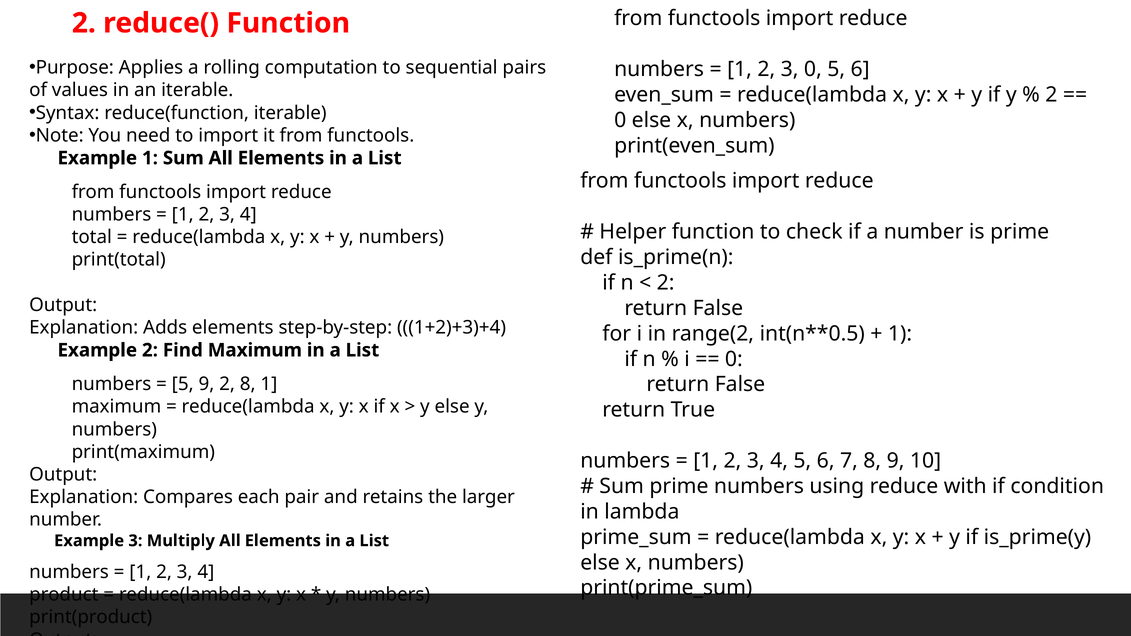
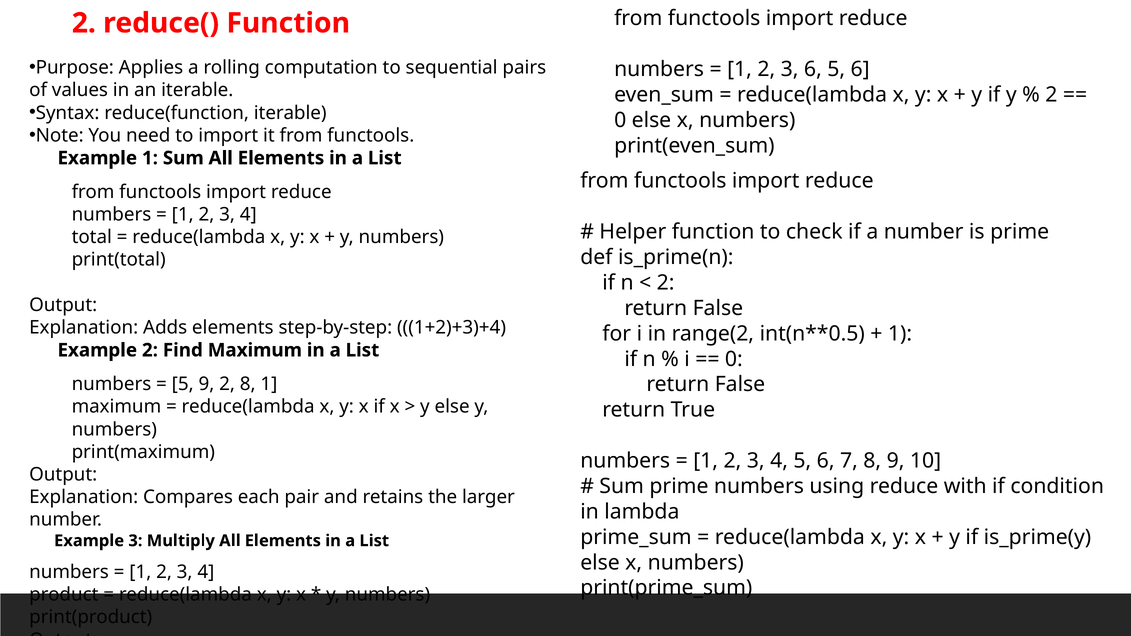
3 0: 0 -> 6 (813, 69)
